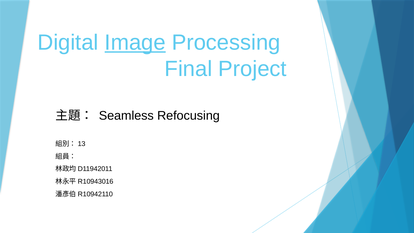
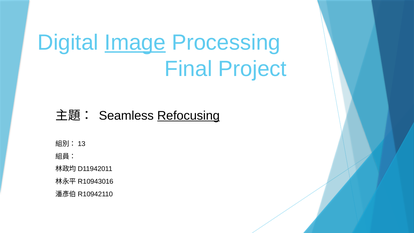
Refocusing underline: none -> present (188, 116)
